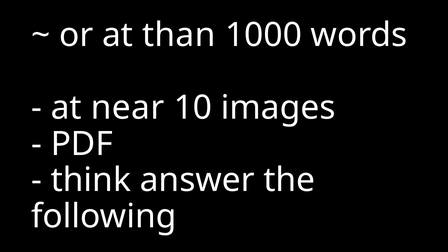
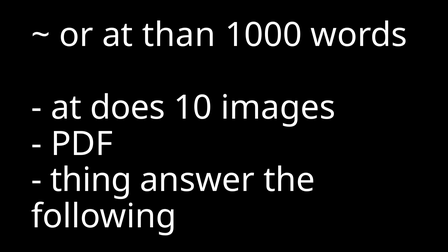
near: near -> does (128, 108)
think: think -> thing (91, 180)
